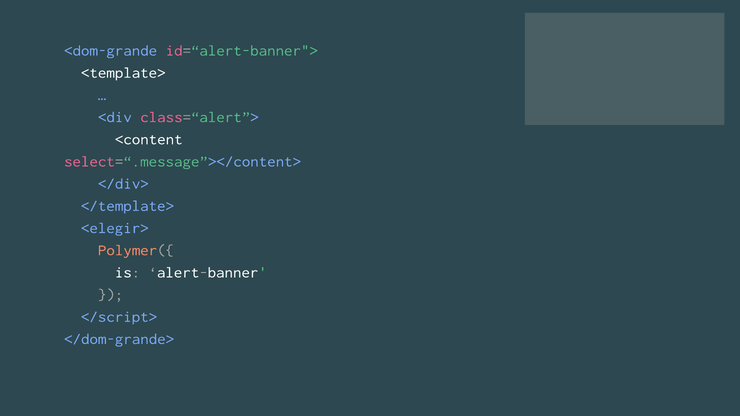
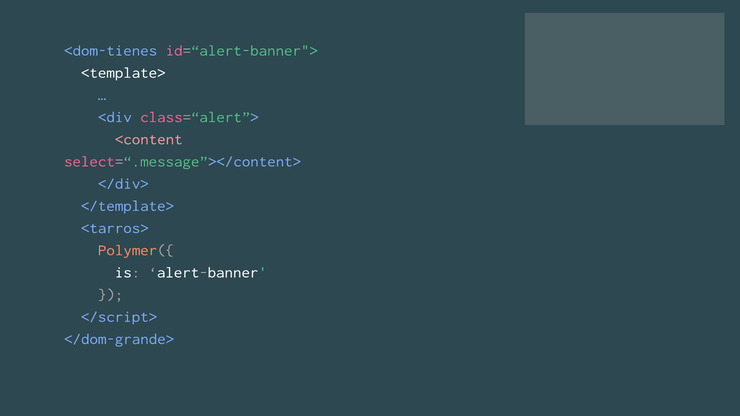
<dom-grande: <dom-grande -> <dom-tienes (111, 50)
<content colour: white -> pink (149, 139)
<elegir>: <elegir> -> <tarros> (115, 228)
